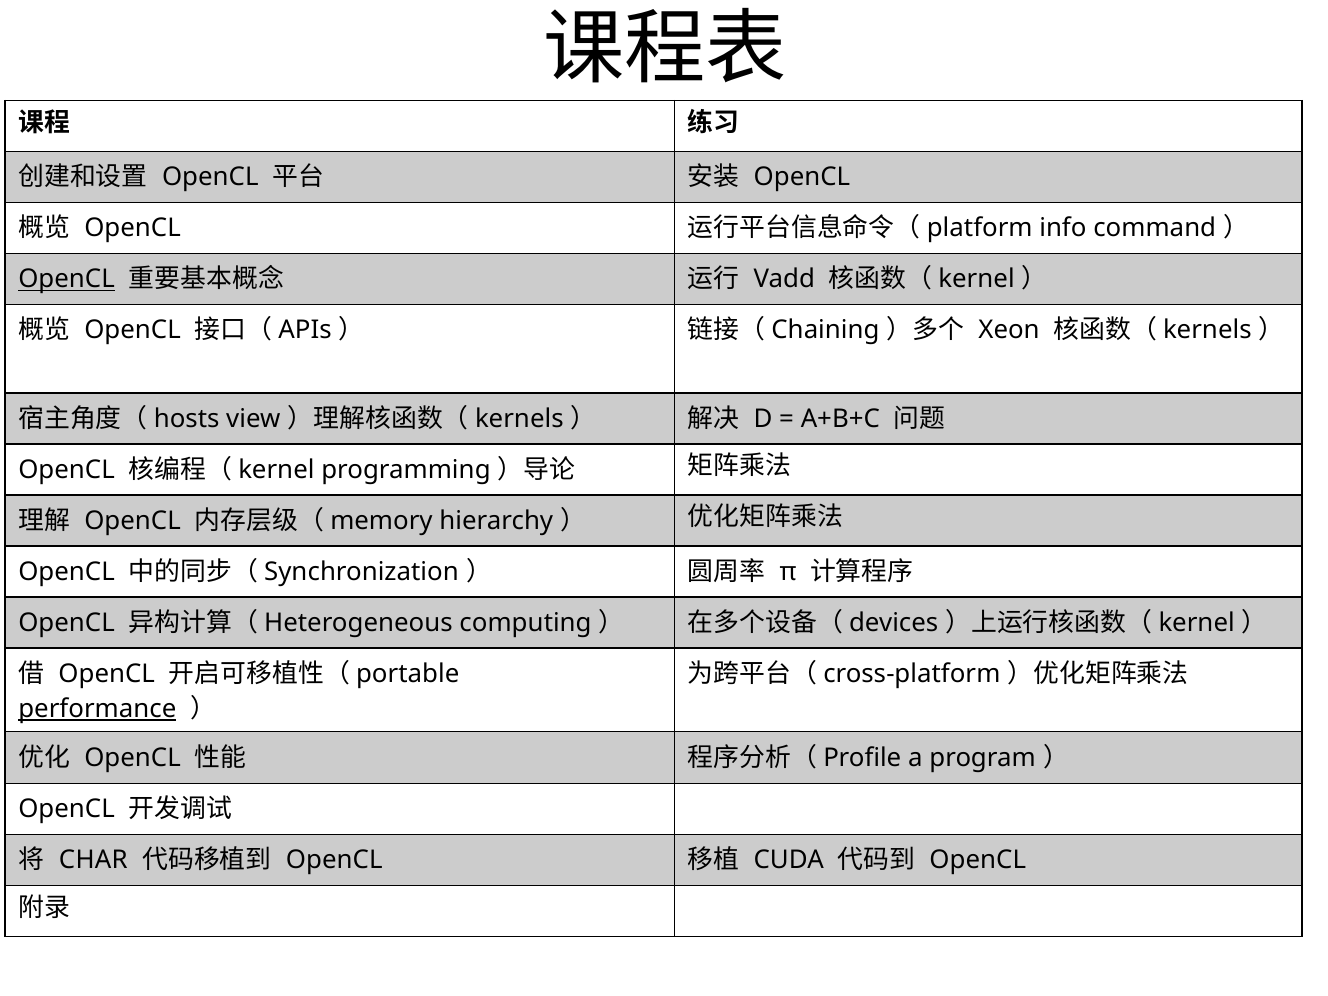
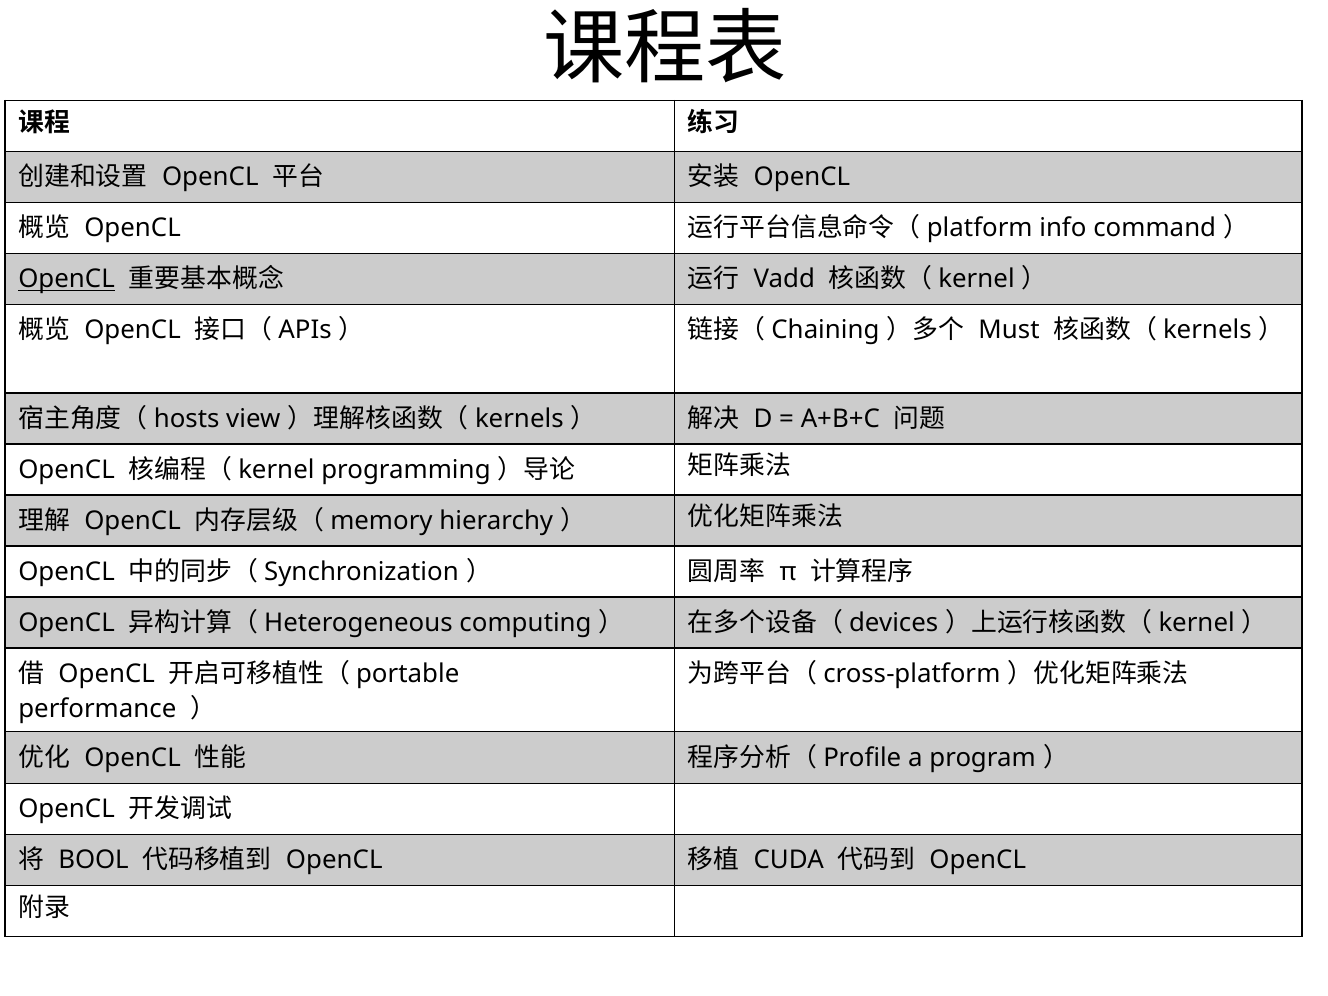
Xeon: Xeon -> Must (1009, 330)
performance underline: present -> none (97, 709)
CHAR: CHAR -> BOOL (94, 860)
